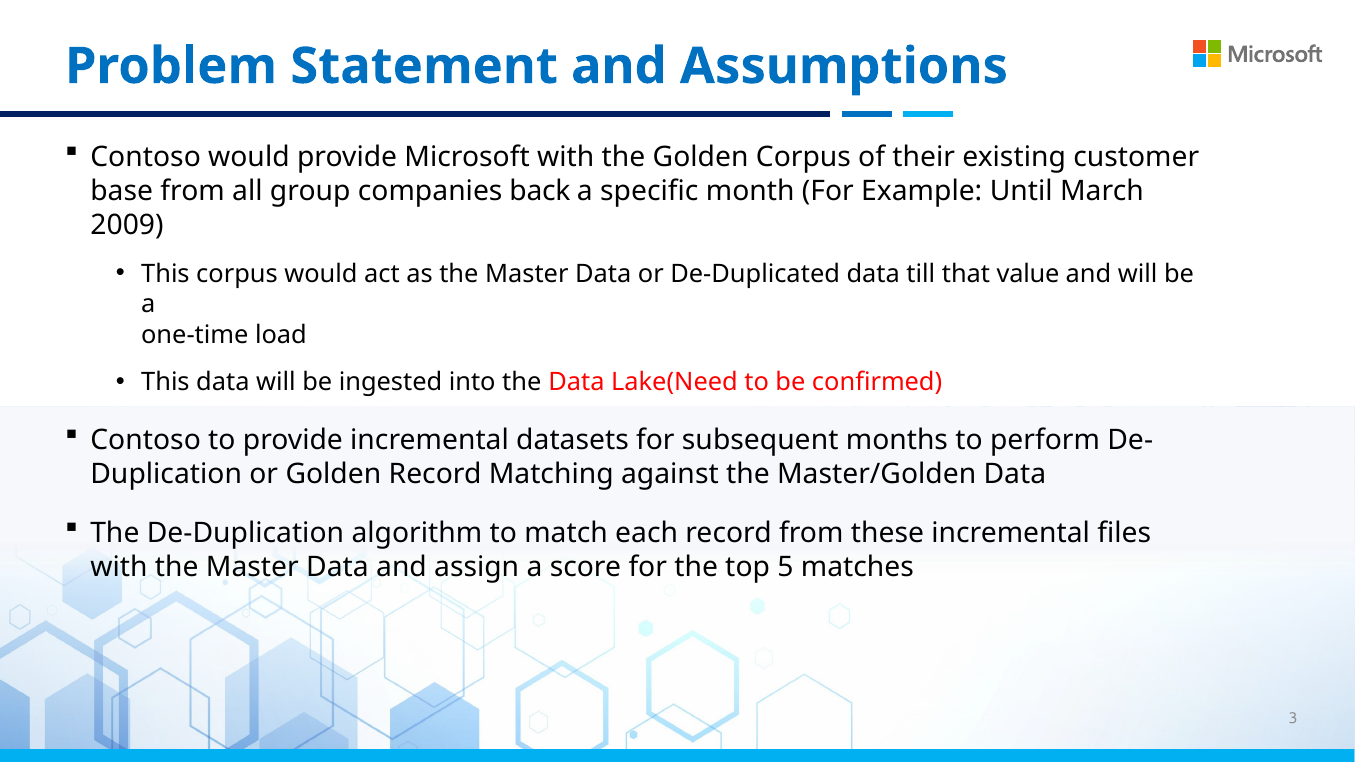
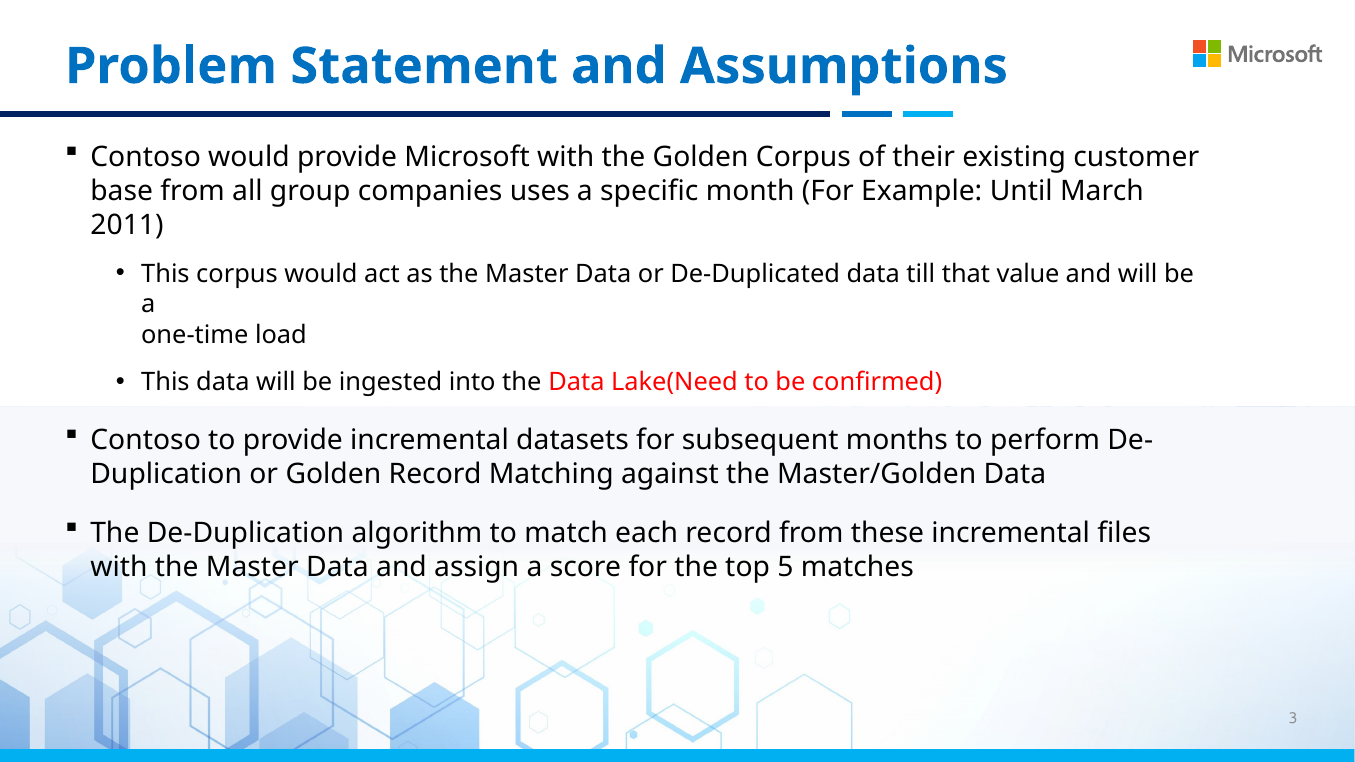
back: back -> uses (540, 191)
2009: 2009 -> 2011 (127, 225)
